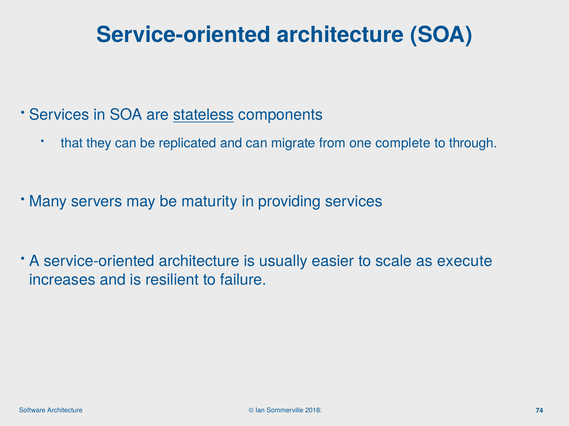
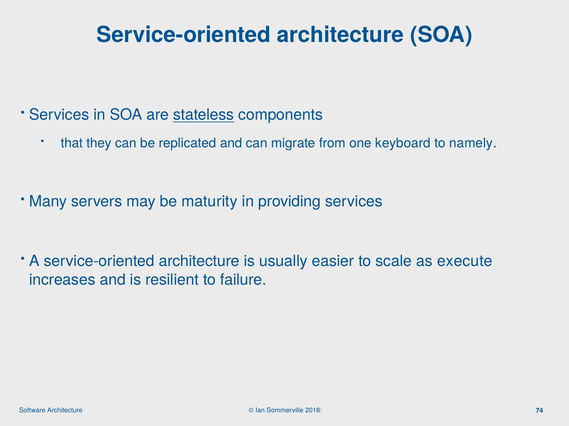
complete: complete -> keyboard (403, 143)
through: through -> namely (473, 143)
